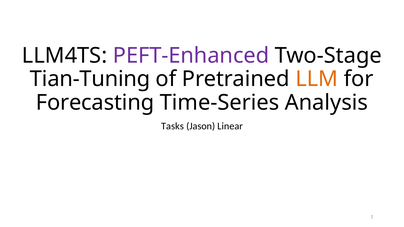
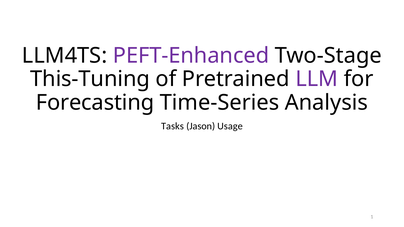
Tian-Tuning: Tian-Tuning -> This-Tuning (90, 79)
LLM colour: orange -> purple (317, 79)
Linear: Linear -> Usage (230, 126)
